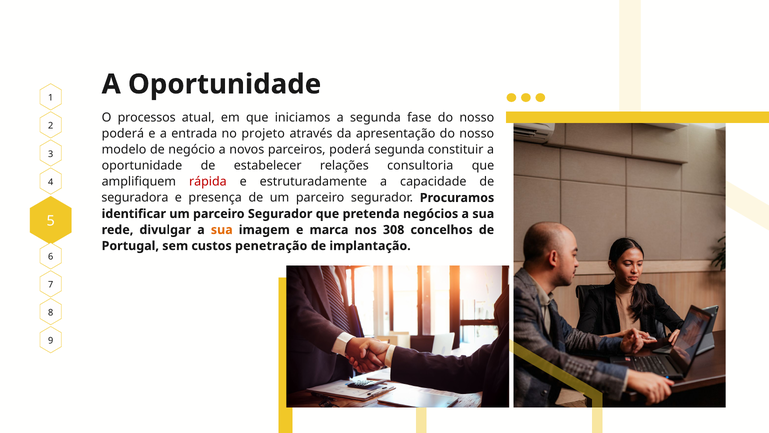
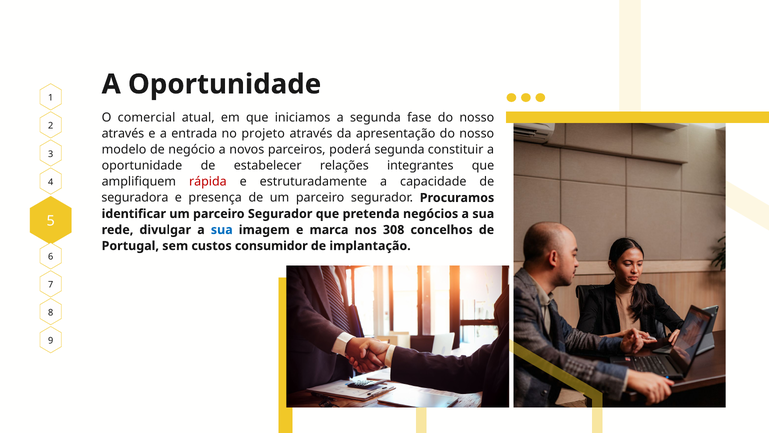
processos: processos -> comercial (147, 118)
poderá: poderá -> através (123, 134)
consultoria: consultoria -> integrantes (420, 166)
sua colour: orange -> blue (222, 230)
penetração: penetração -> consumidor (271, 246)
